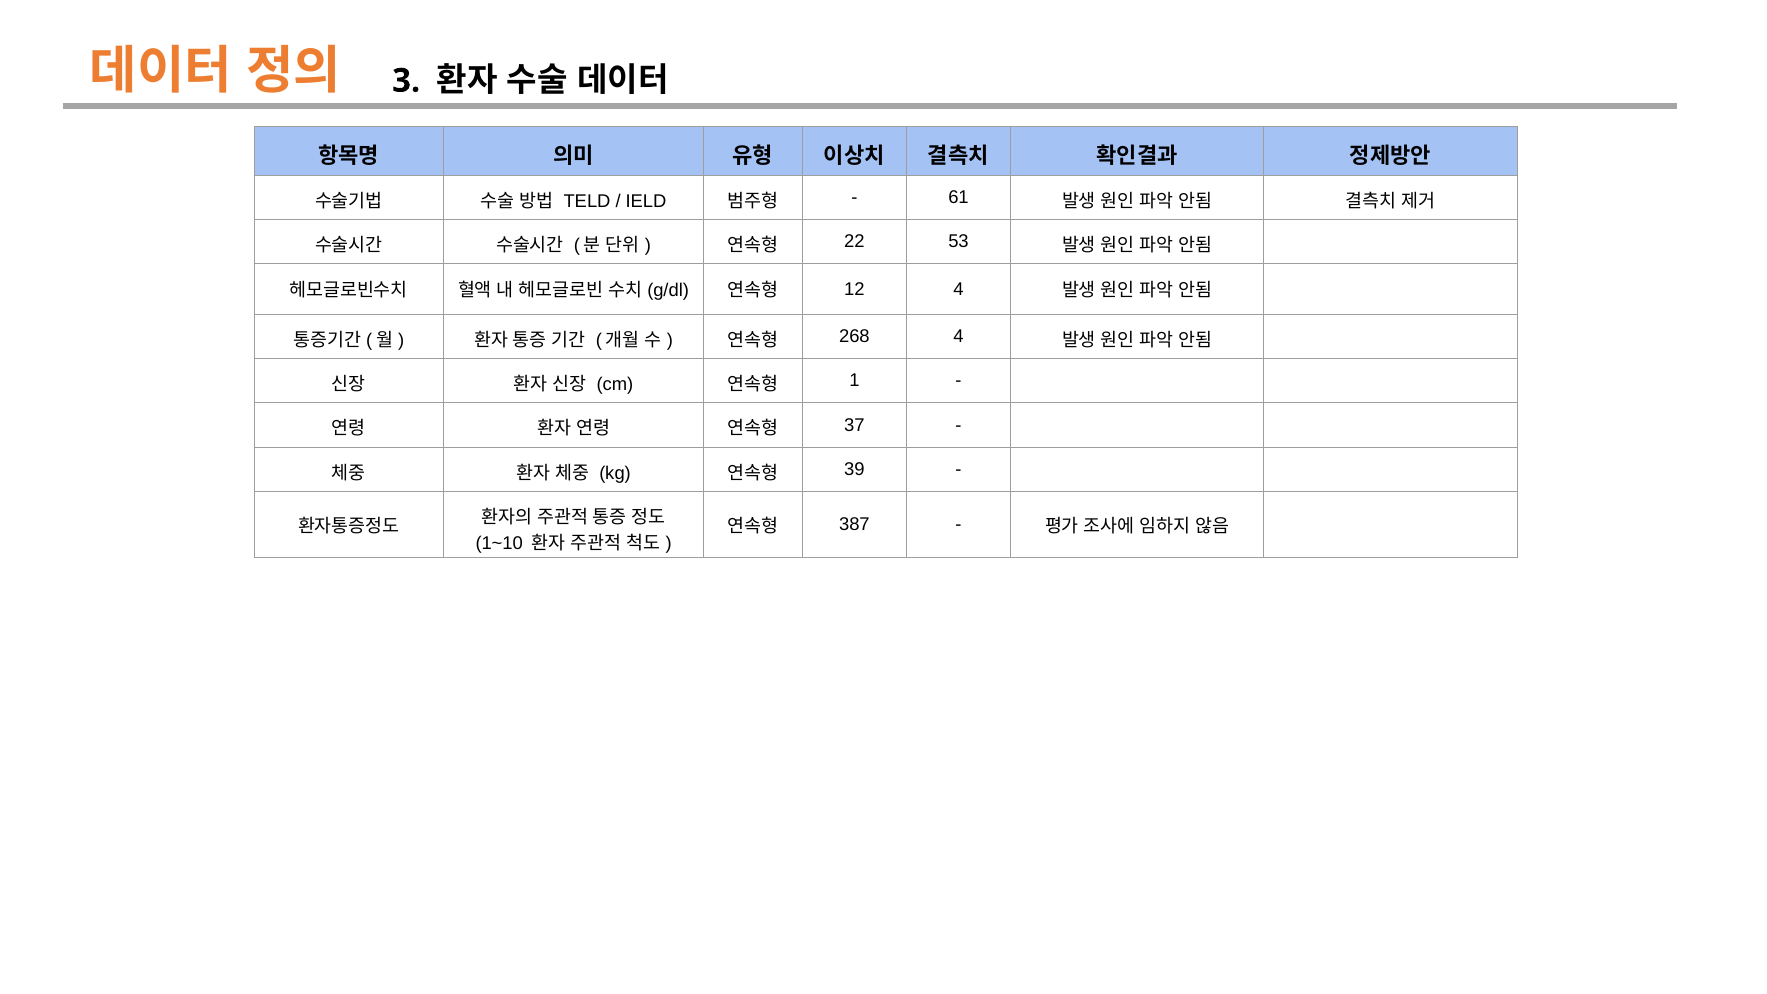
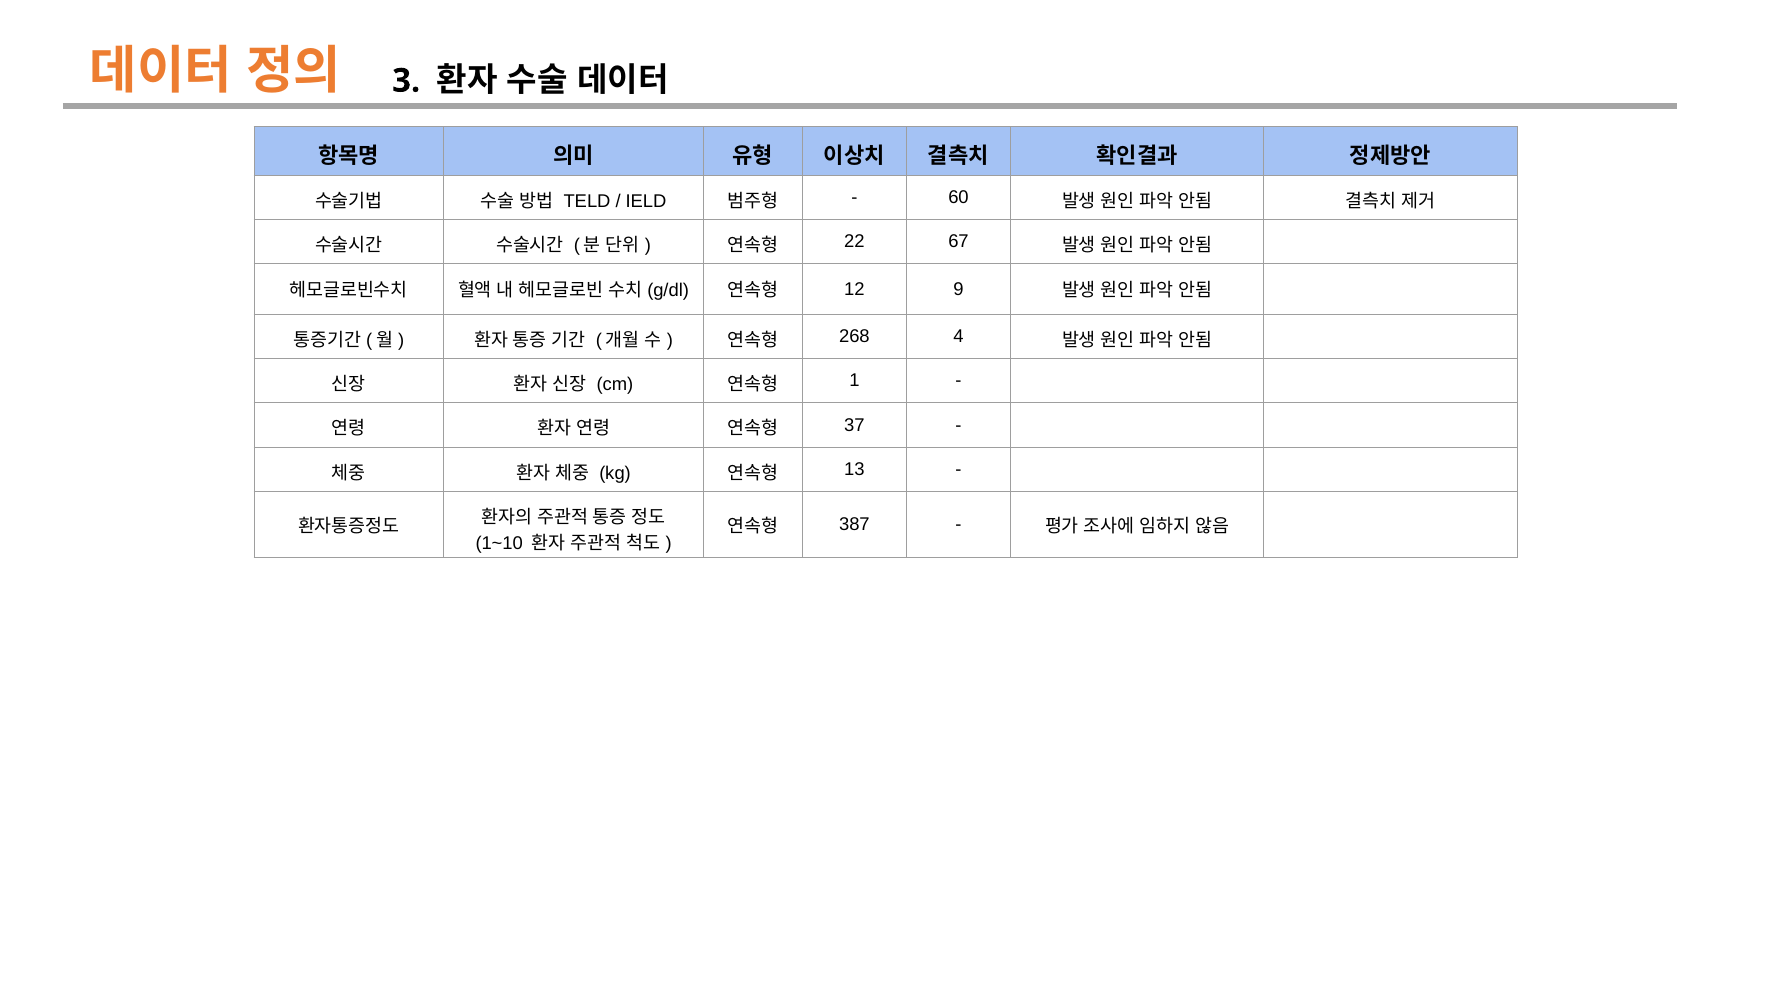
61: 61 -> 60 (959, 198)
53: 53 -> 67 (959, 242)
12 4: 4 -> 9 (958, 289)
39: 39 -> 13 (854, 469)
